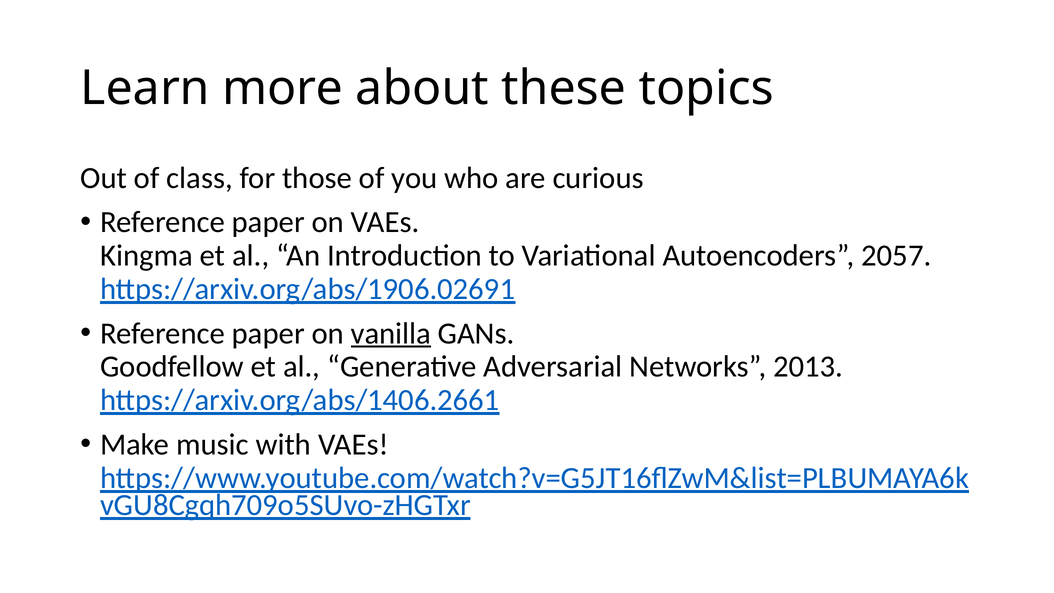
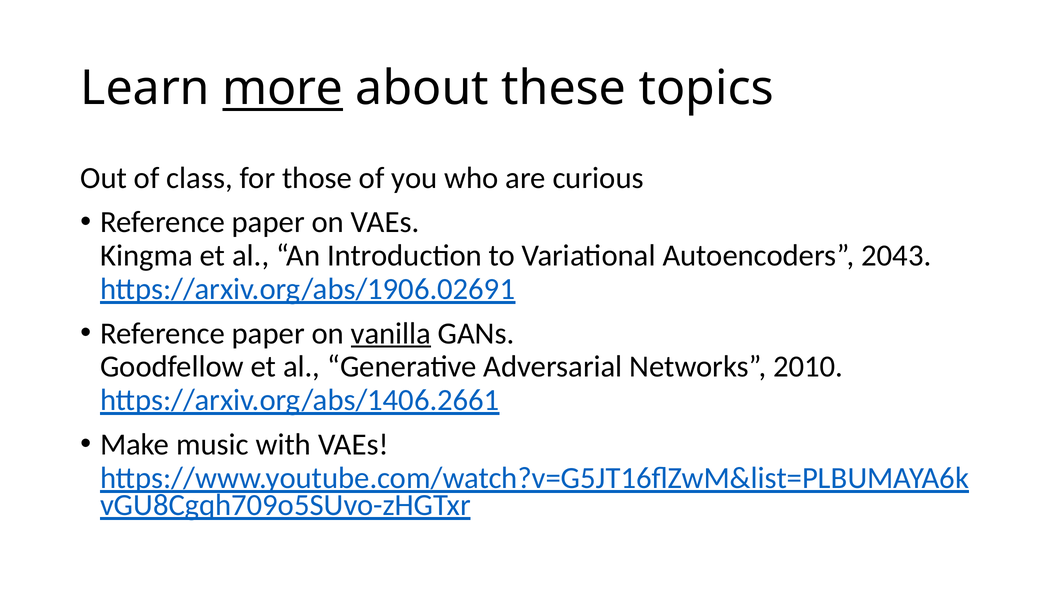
more underline: none -> present (283, 89)
2057: 2057 -> 2043 (896, 255)
2013: 2013 -> 2010 (808, 366)
